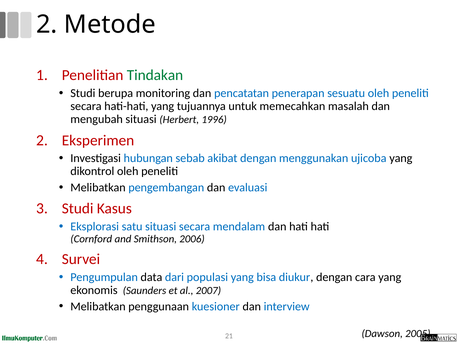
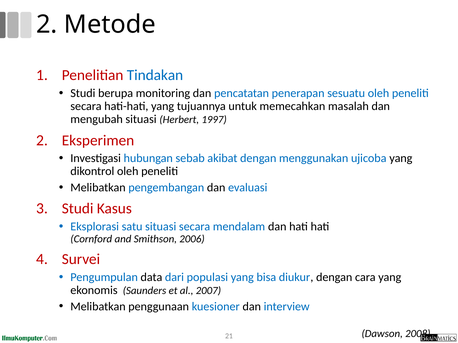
Tindakan colour: green -> blue (155, 75)
1996: 1996 -> 1997 (214, 120)
2005: 2005 -> 2008 (418, 334)
